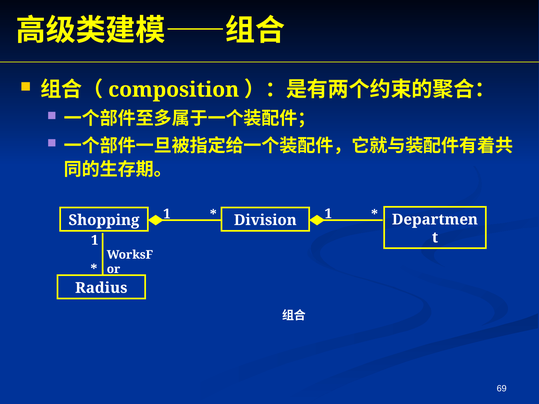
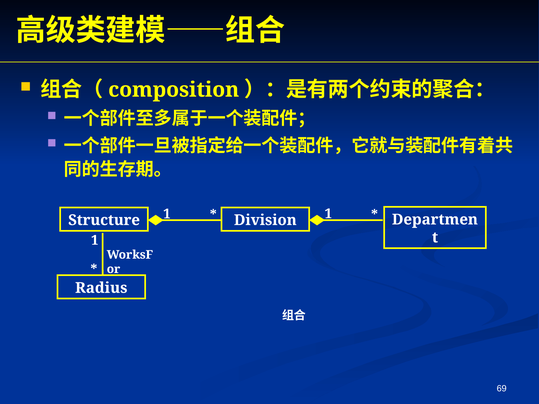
Shopping: Shopping -> Structure (104, 220)
